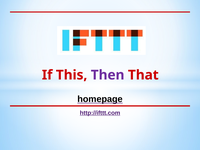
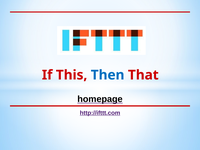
Then colour: purple -> blue (108, 75)
